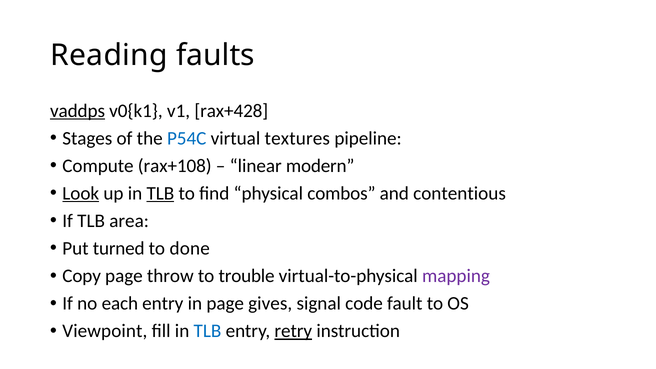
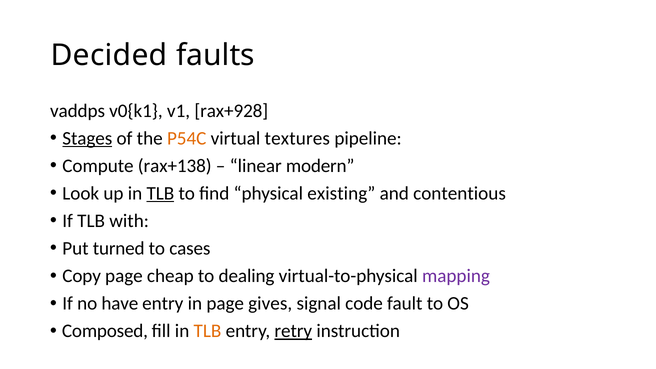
Reading: Reading -> Decided (109, 55)
vaddps underline: present -> none (78, 111)
rax+428: rax+428 -> rax+928 (231, 111)
Stages underline: none -> present (87, 138)
P54C colour: blue -> orange (187, 138)
rax+108: rax+108 -> rax+138 (175, 166)
Look underline: present -> none (81, 193)
combos: combos -> existing (341, 193)
area: area -> with (129, 221)
done: done -> cases (190, 248)
throw: throw -> cheap (170, 276)
trouble: trouble -> dealing (247, 276)
each: each -> have (120, 303)
Viewpoint: Viewpoint -> Composed (105, 331)
TLB colour: blue -> orange (207, 331)
